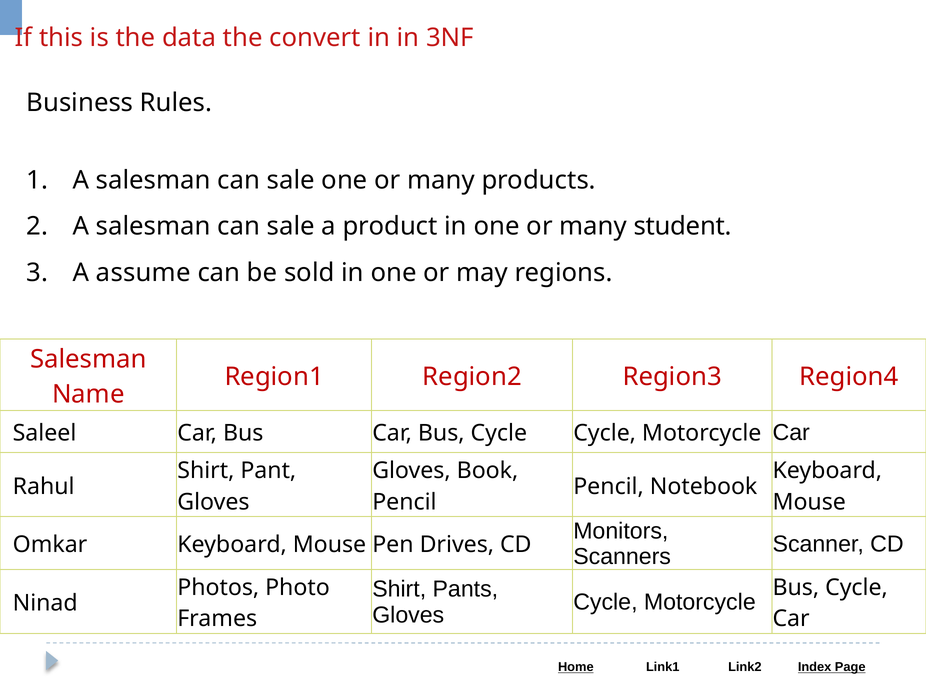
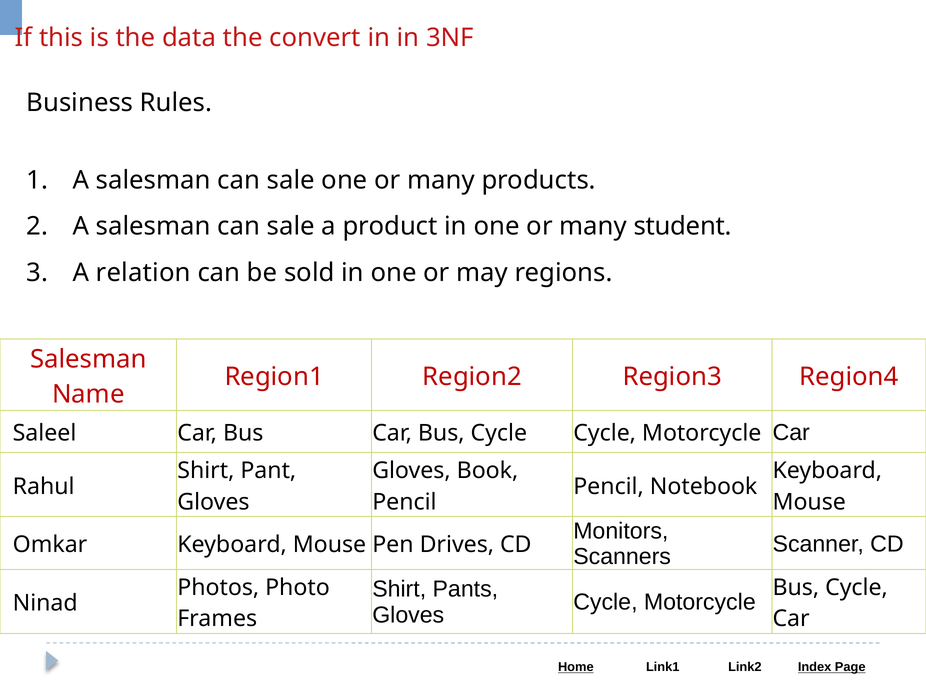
assume: assume -> relation (143, 273)
